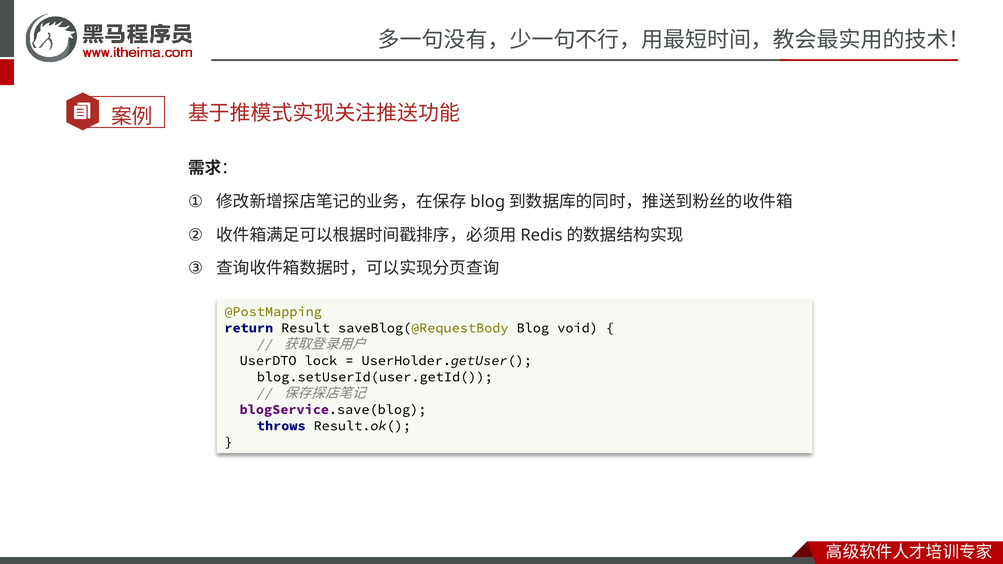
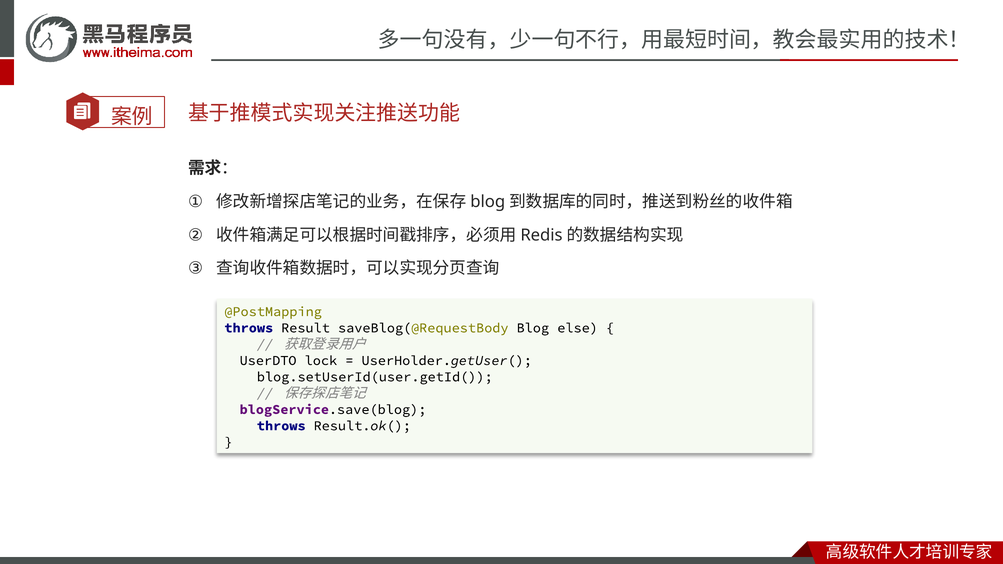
return: return -> throws (249, 328)
void: void -> else (578, 328)
